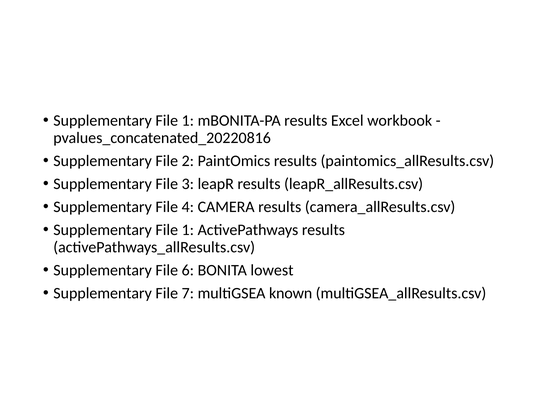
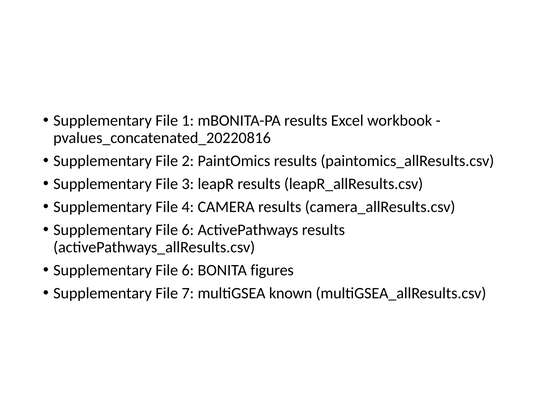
1: 1 -> 6 (188, 229)
lowest: lowest -> figures (272, 270)
